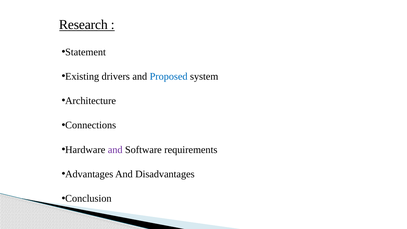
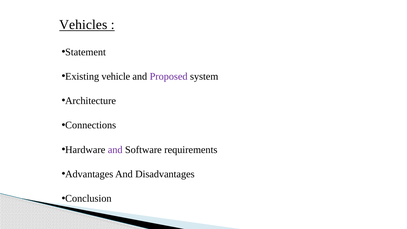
Research: Research -> Vehicles (83, 25)
drivers: drivers -> vehicle (116, 76)
Proposed colour: blue -> purple (169, 76)
